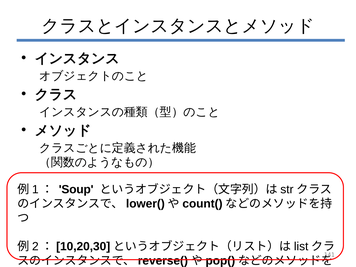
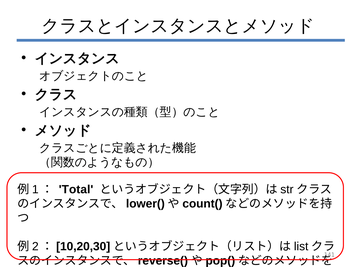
Soup: Soup -> Total (76, 189)
